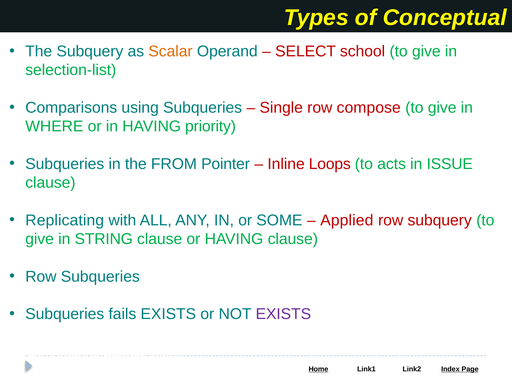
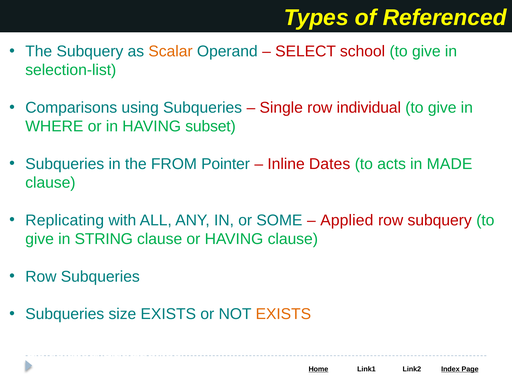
Conceptual: Conceptual -> Referenced (445, 18)
compose: compose -> individual (369, 108)
priority: priority -> subset (211, 126)
Loops: Loops -> Dates (330, 164)
ISSUE: ISSUE -> MADE (450, 164)
fails: fails -> size (122, 314)
EXISTS colour: purple -> orange (283, 314)
